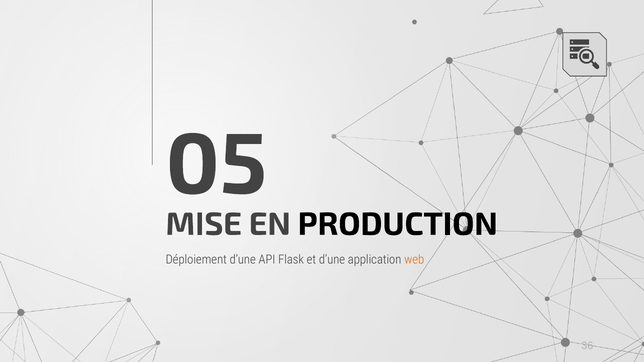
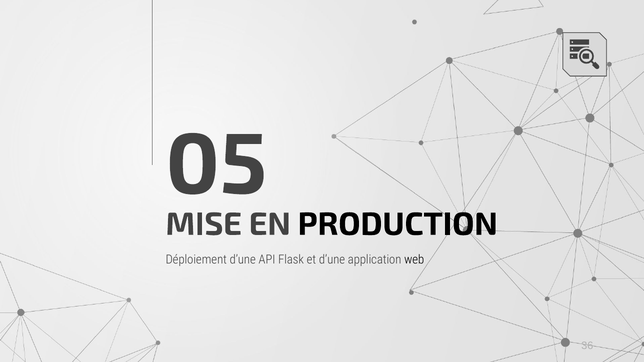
web colour: orange -> black (414, 260)
